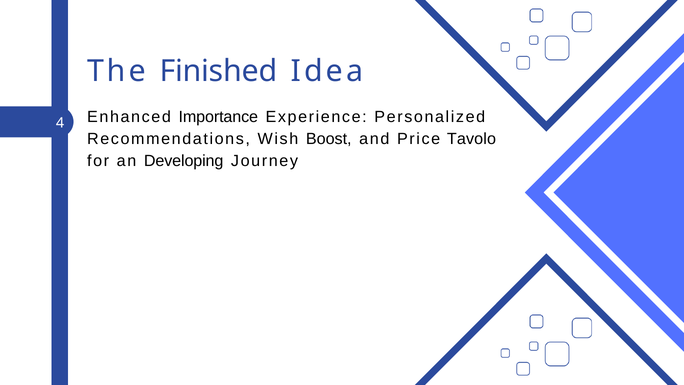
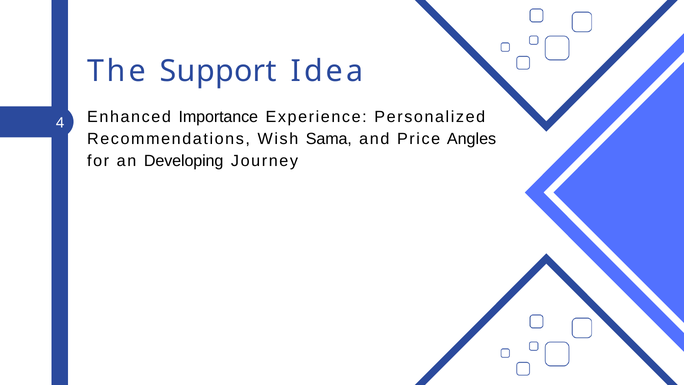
Finished: Finished -> Support (218, 71)
Boost: Boost -> Sama (329, 139)
Tavolo: Tavolo -> Angles (472, 139)
